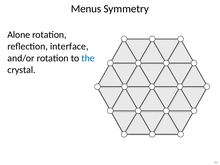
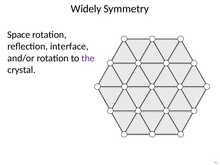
Menus: Menus -> Widely (86, 9)
Alone: Alone -> Space (19, 35)
the colour: blue -> purple (88, 58)
